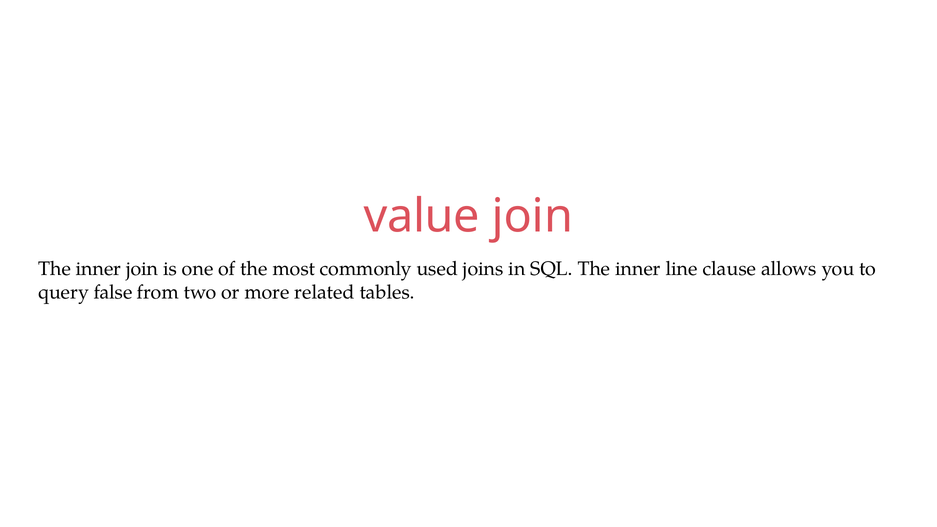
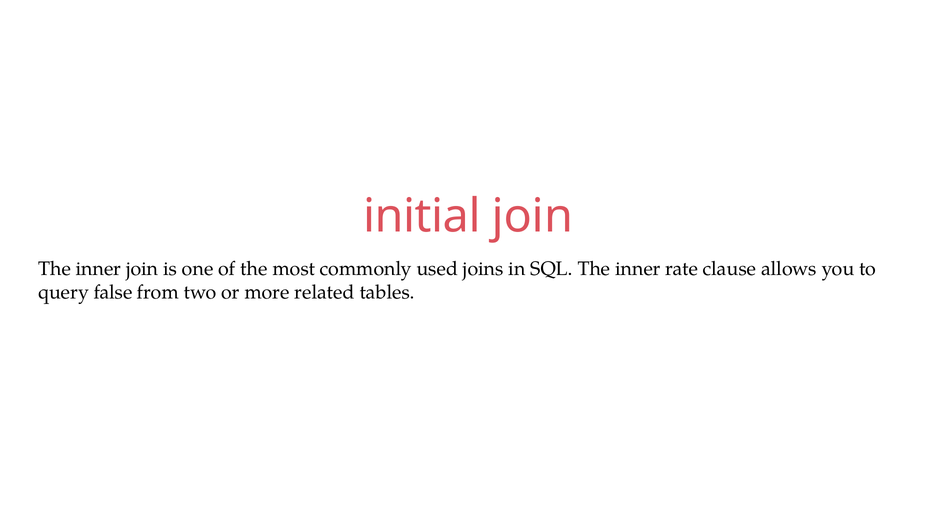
value: value -> initial (422, 216)
line: line -> rate (682, 269)
